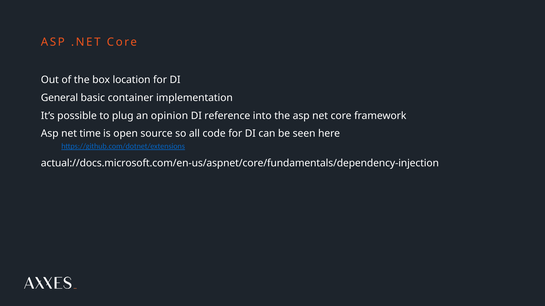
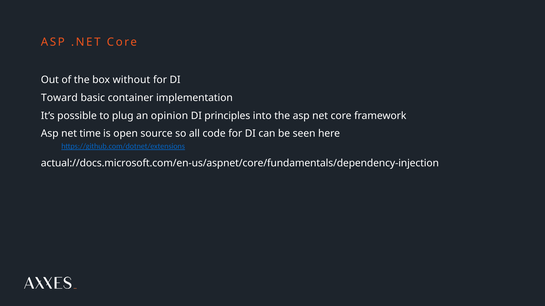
location: location -> without (131, 80)
General: General -> Toward (59, 98)
reference: reference -> principles (227, 116)
